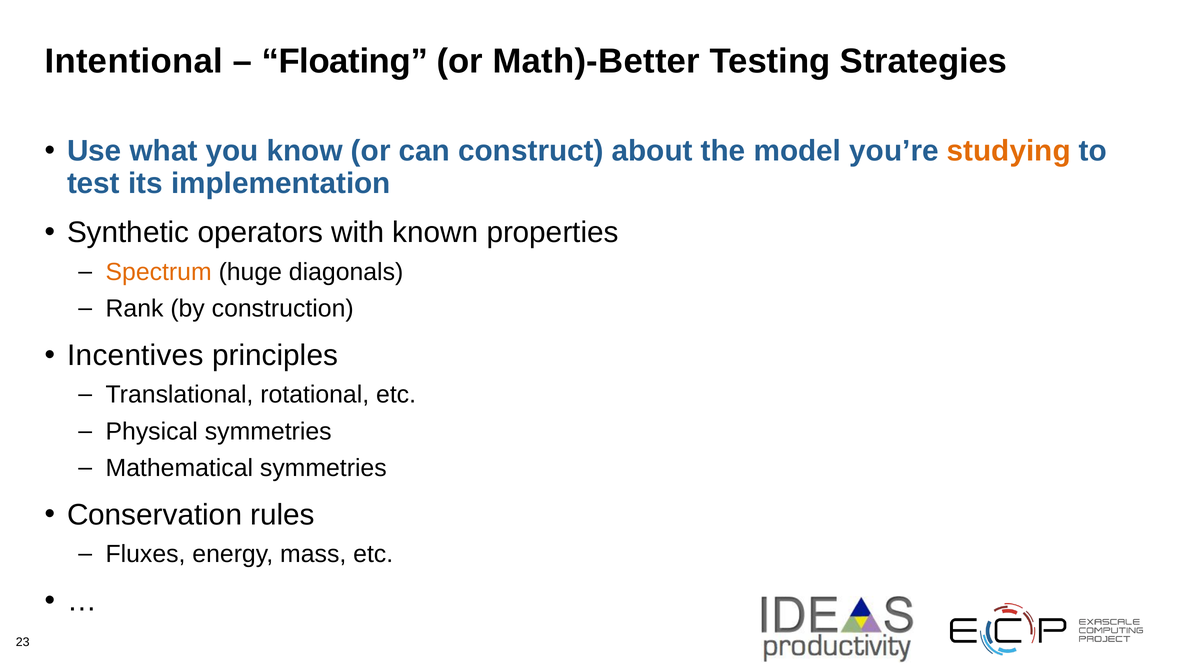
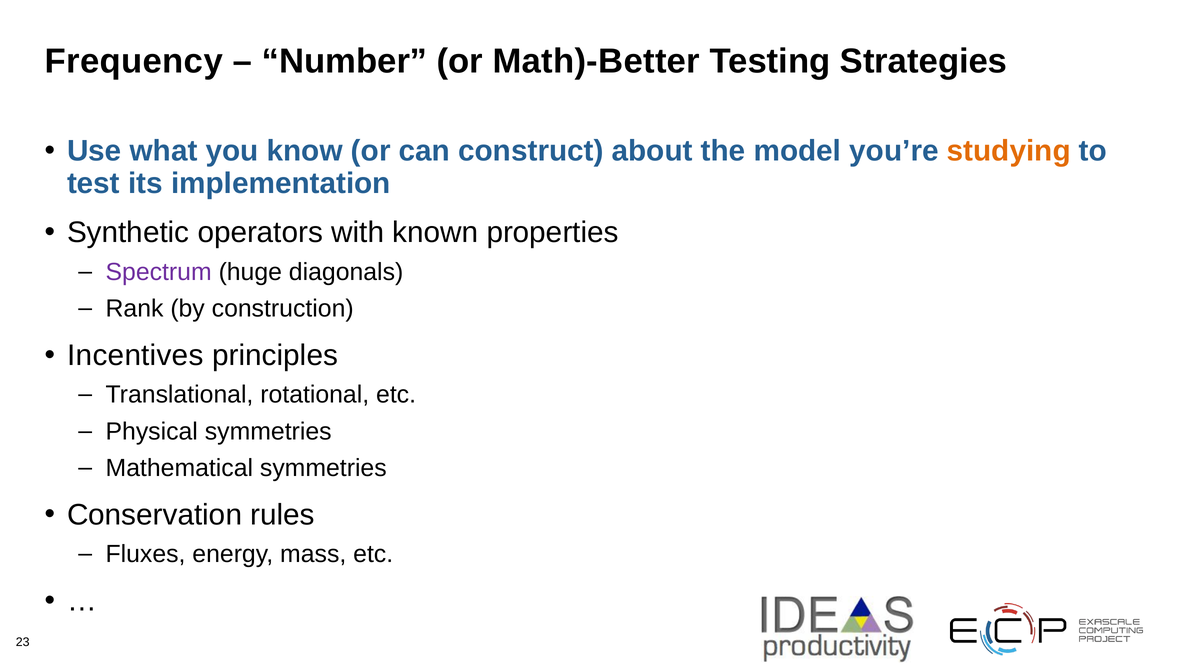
Intentional: Intentional -> Frequency (134, 61)
Floating: Floating -> Number (345, 61)
Spectrum colour: orange -> purple (159, 272)
